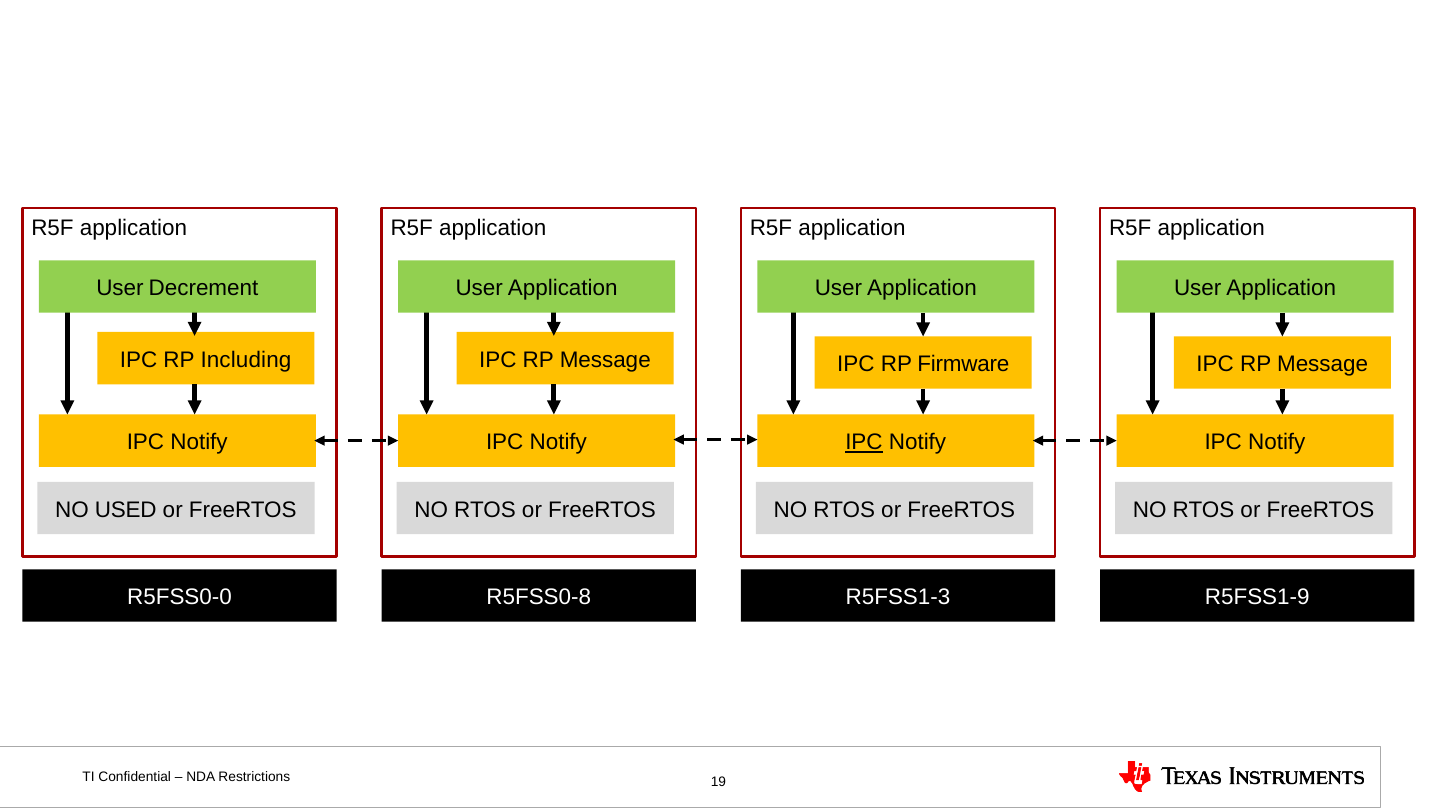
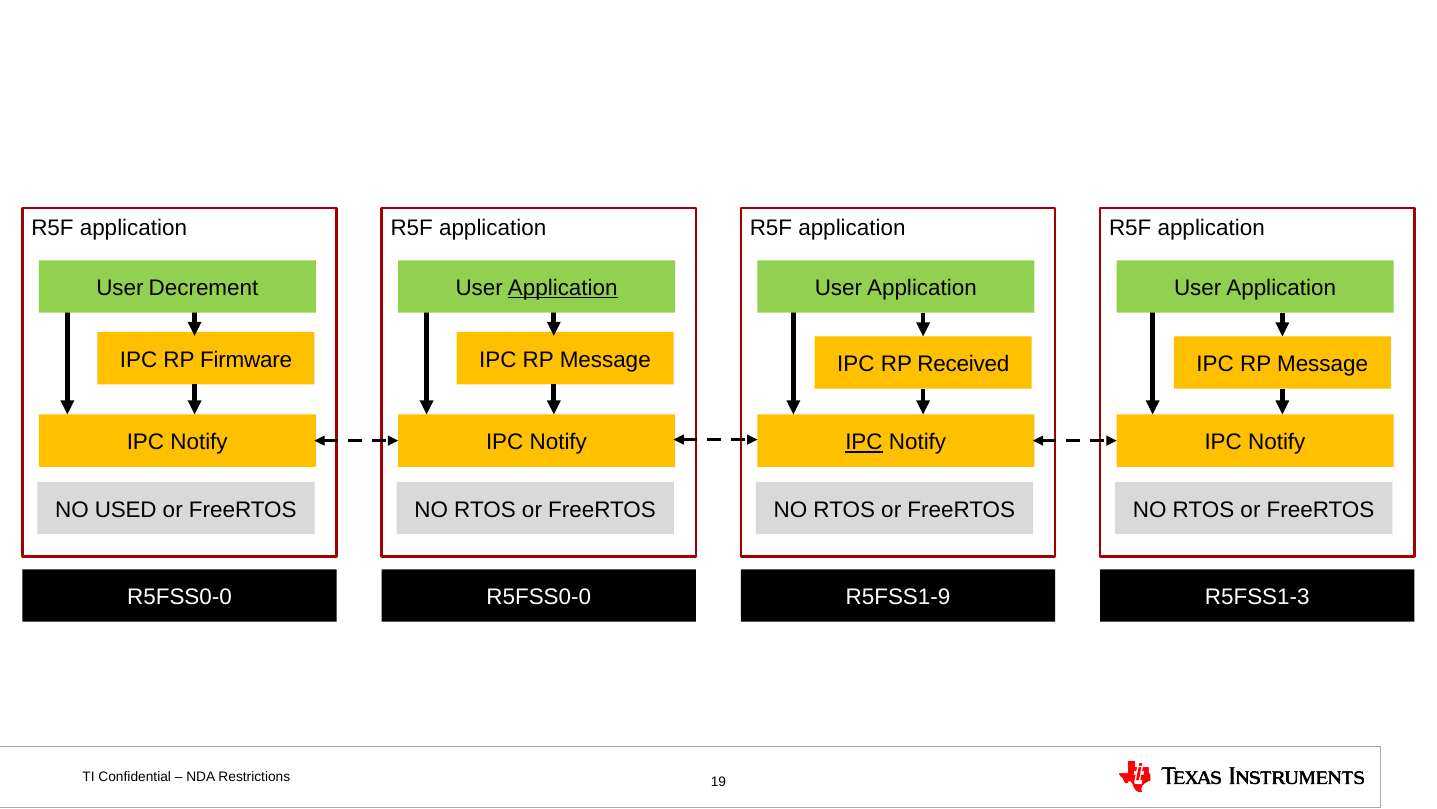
Application underline: none -> present (563, 288)
Including: Including -> Firmware (246, 359)
Firmware: Firmware -> Received (963, 364)
R5FSS0-8: R5FSS0-8 -> R5FSS0-0 (539, 597)
R5FSS1-3: R5FSS1-3 -> R5FSS1-9 (898, 597)
R5FSS1-9: R5FSS1-9 -> R5FSS1-3 (1257, 597)
